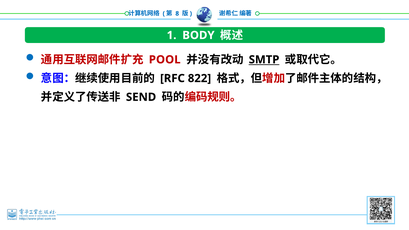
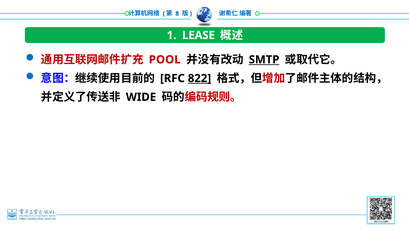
BODY: BODY -> LEASE (199, 35)
822 underline: none -> present (199, 78)
SEND: SEND -> WIDE (141, 97)
